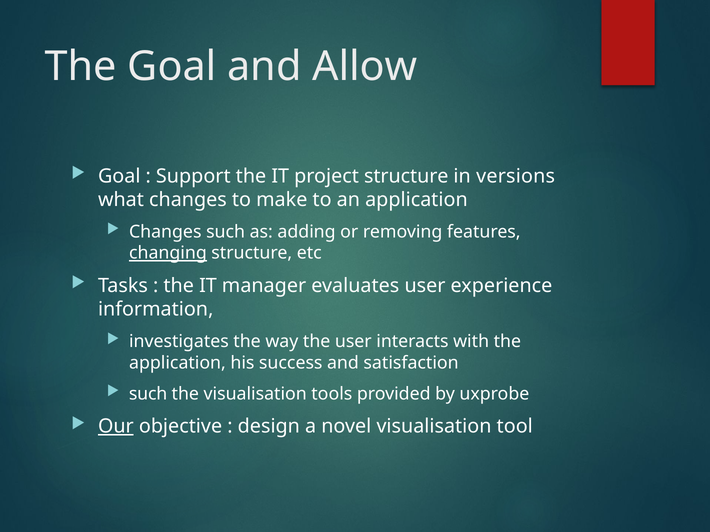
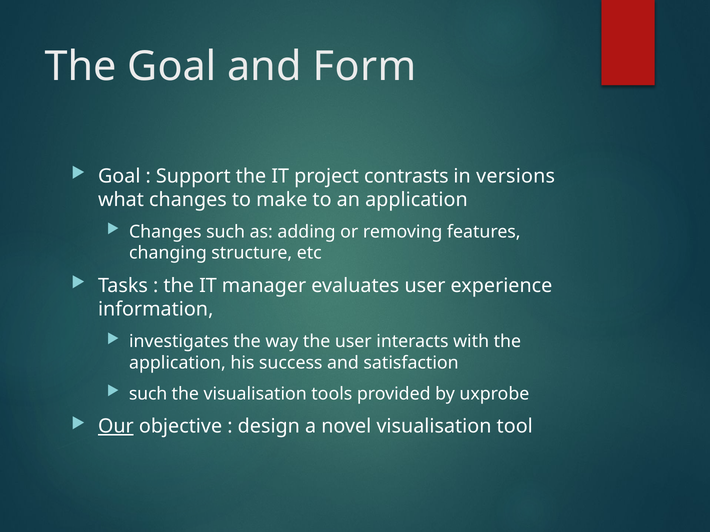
Allow: Allow -> Form (364, 66)
project structure: structure -> contrasts (406, 176)
changing underline: present -> none (168, 253)
